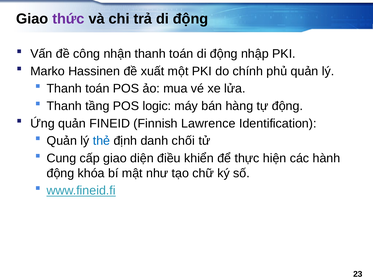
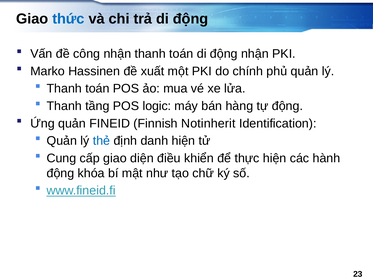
thức colour: purple -> blue (68, 19)
động nhập: nhập -> nhận (255, 54)
Lawrence: Lawrence -> Notinherit (208, 123)
danh chối: chối -> hiện (183, 141)
